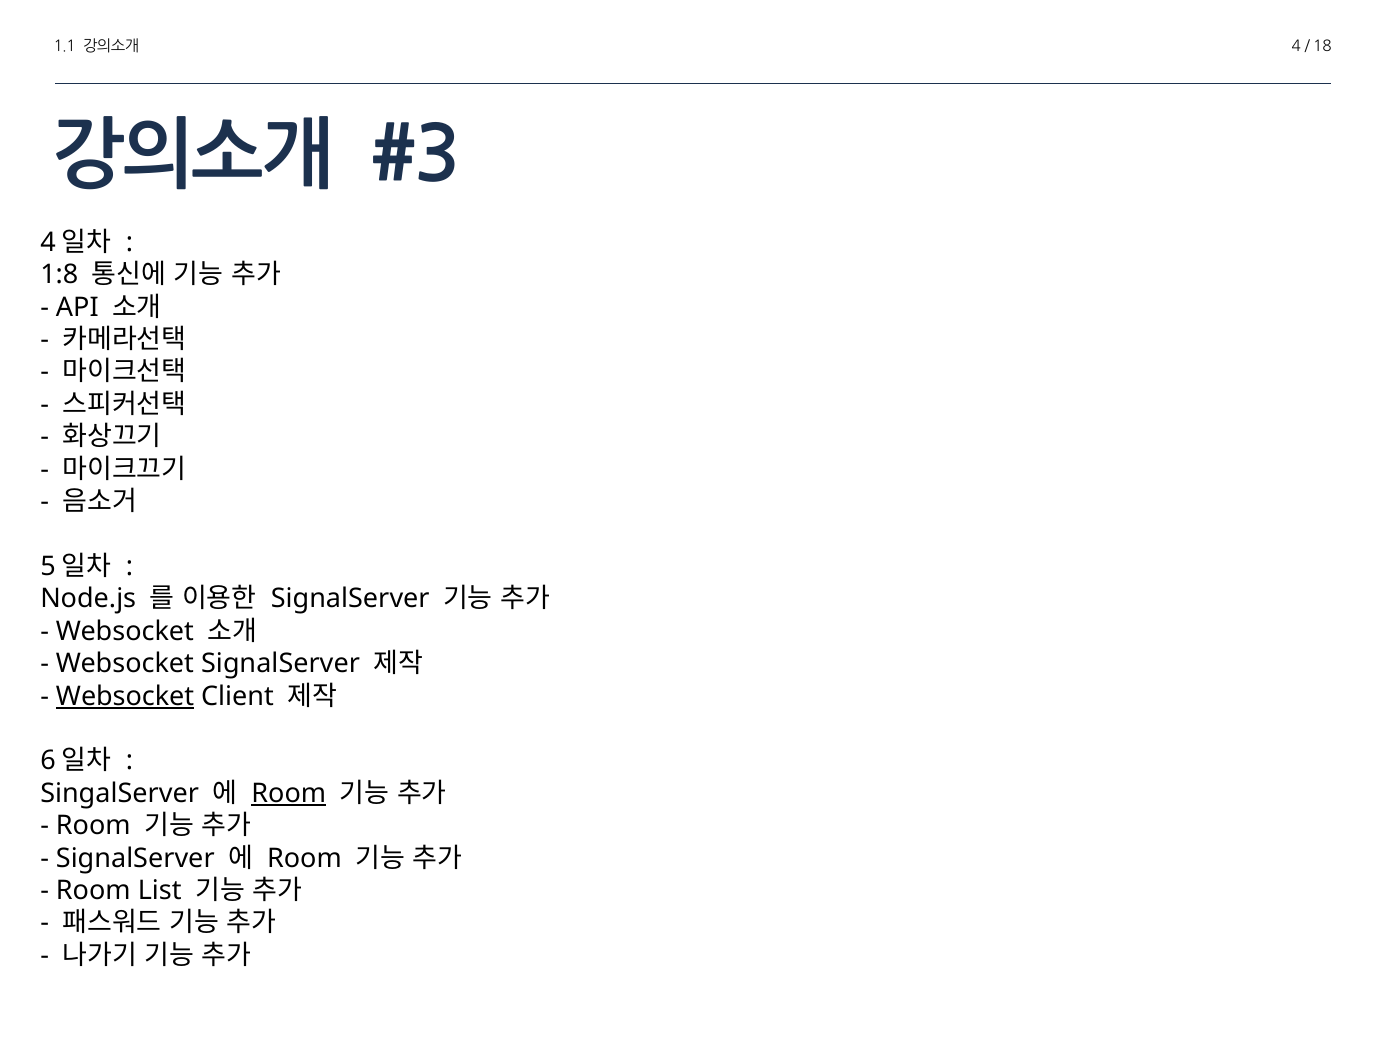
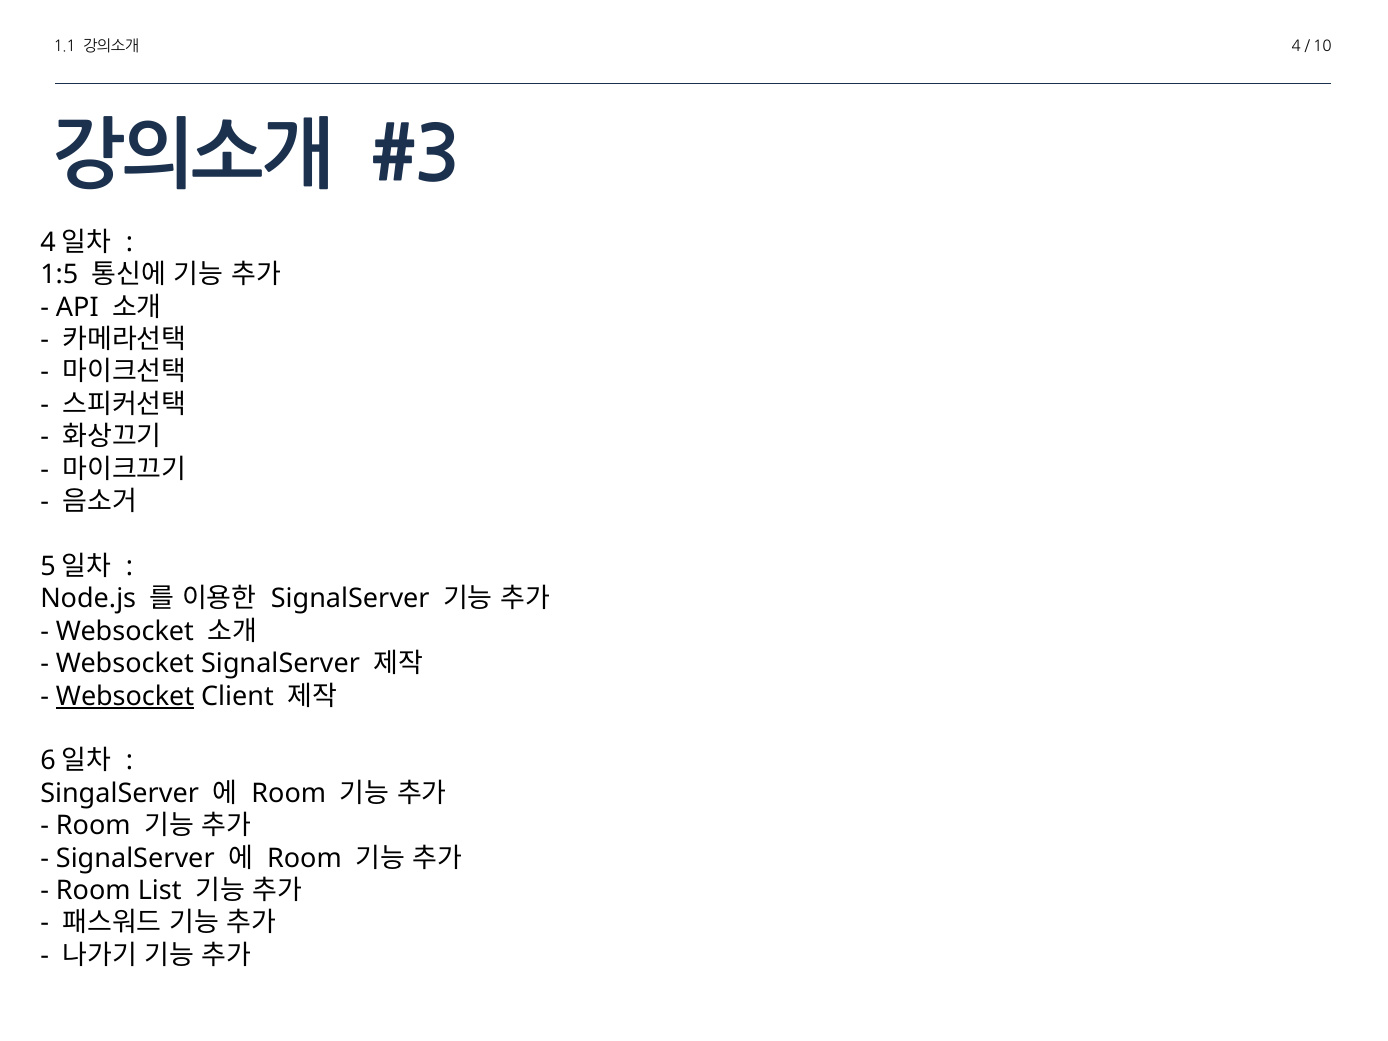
18: 18 -> 10 (1322, 47)
1:8: 1:8 -> 1:5 (59, 275)
Room underline: present -> none (289, 793)
